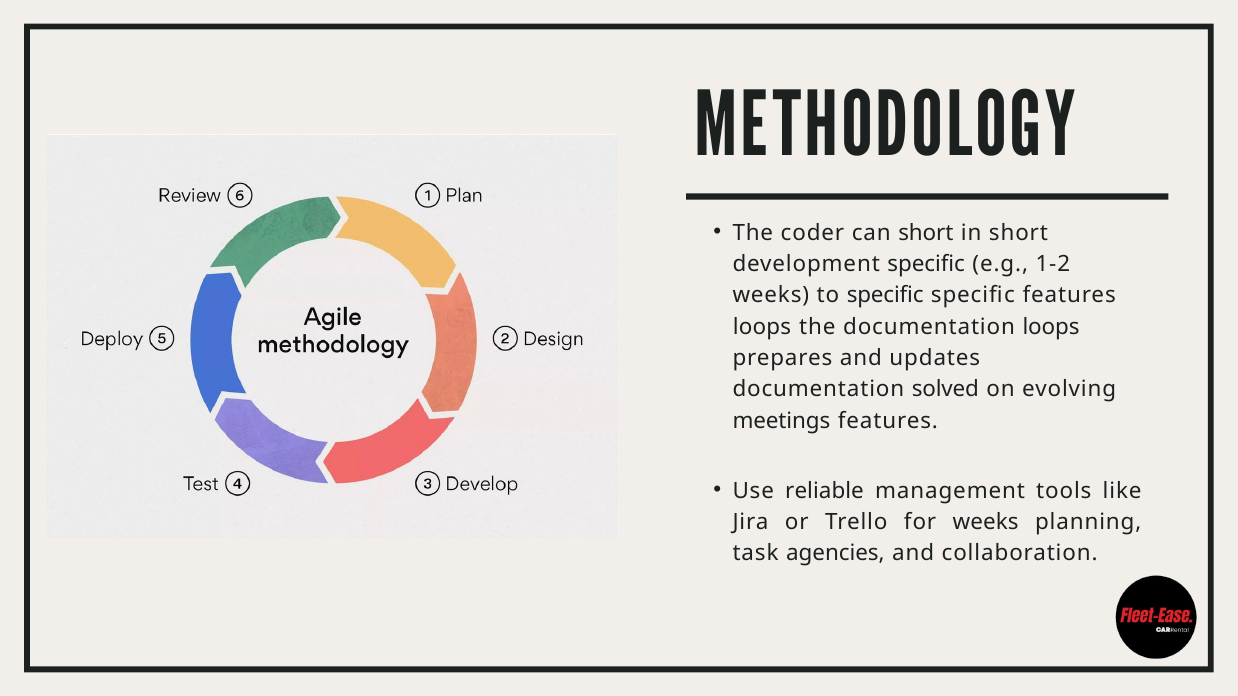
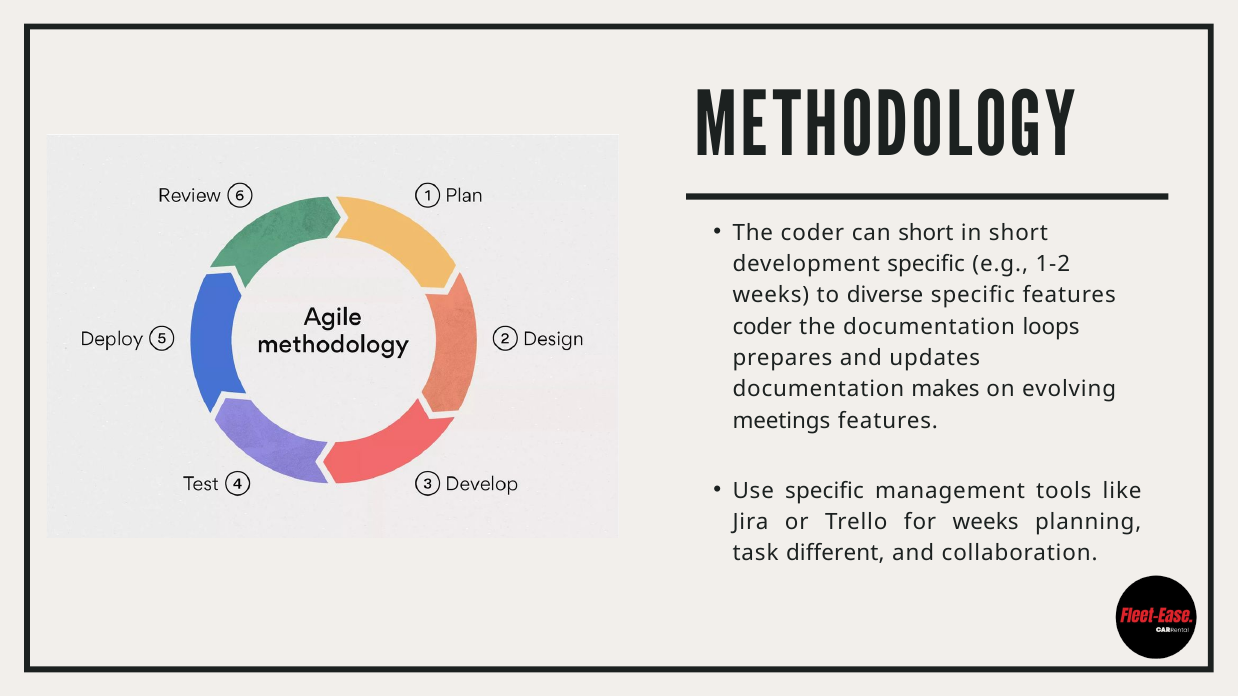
to specific: specific -> diverse (885, 296)
loops: loops -> coder (762, 327)
solved: solved -> makes (945, 390)
Use reliable: reliable -> specific (825, 491)
agencies: agencies -> different (835, 554)
